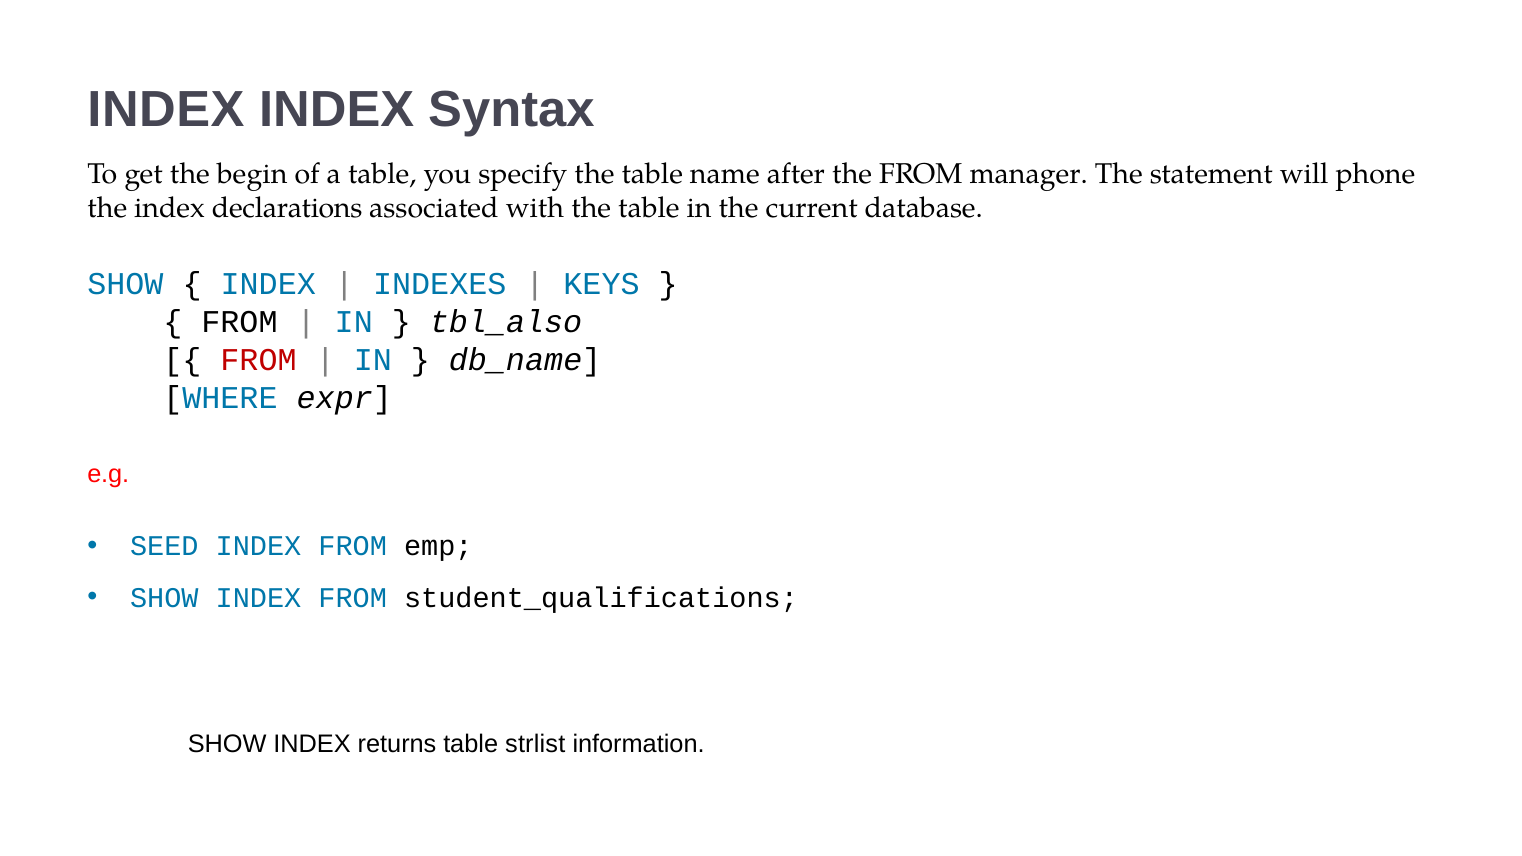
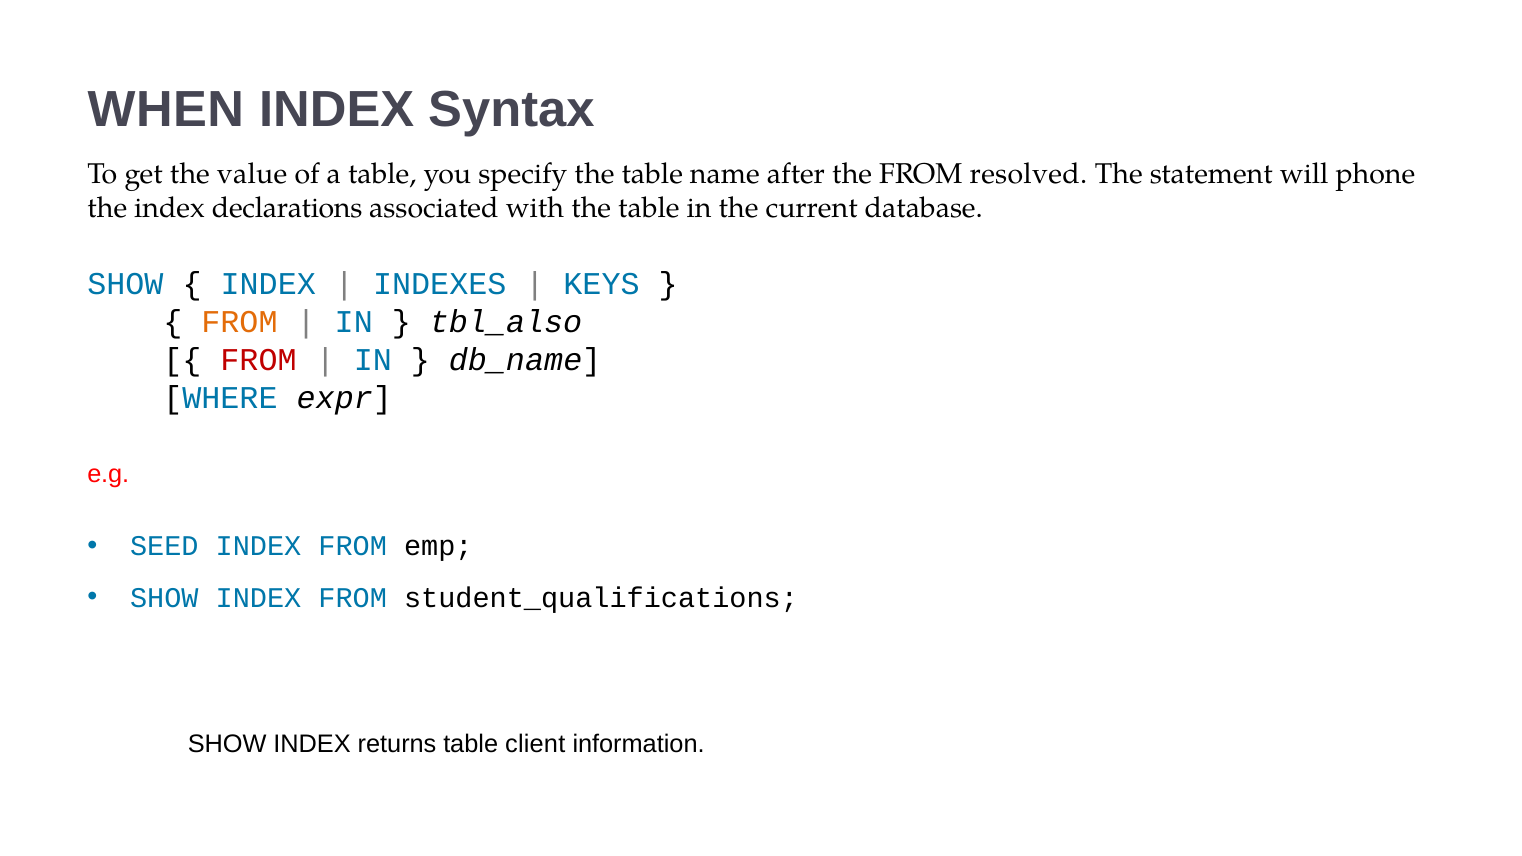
INDEX: INDEX -> WHEN (166, 110)
begin: begin -> value (252, 174)
manager: manager -> resolved (1029, 174)
FROM colour: black -> orange (239, 322)
strlist: strlist -> client (535, 745)
